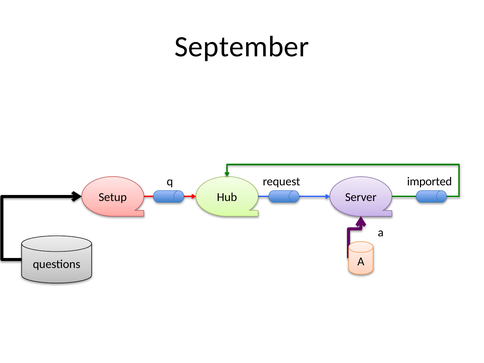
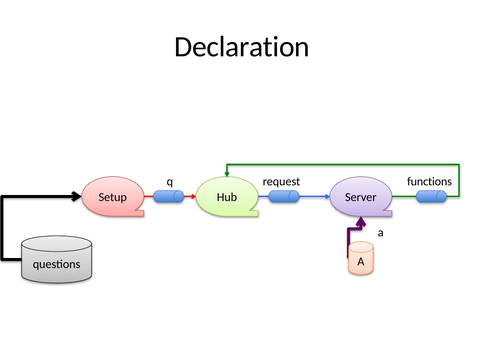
September: September -> Declaration (242, 47)
imported: imported -> functions (430, 182)
